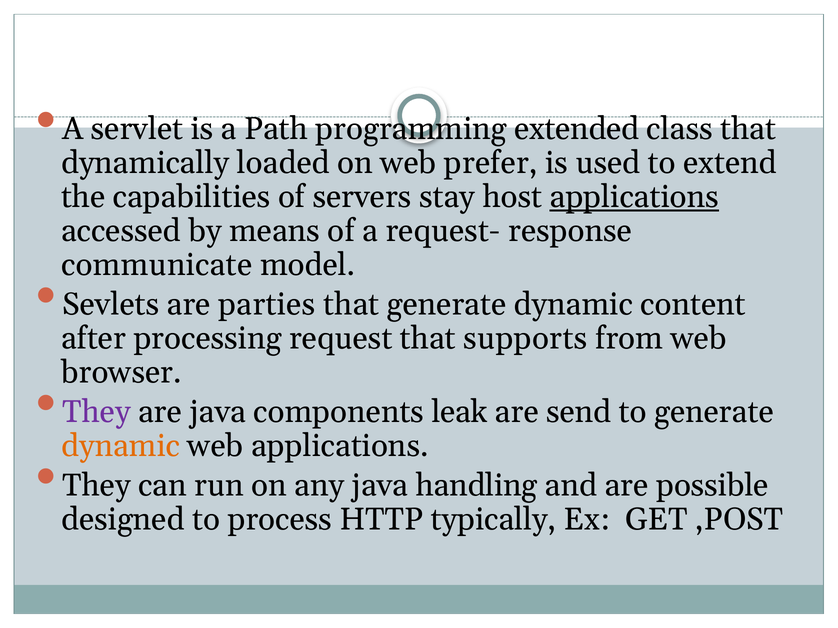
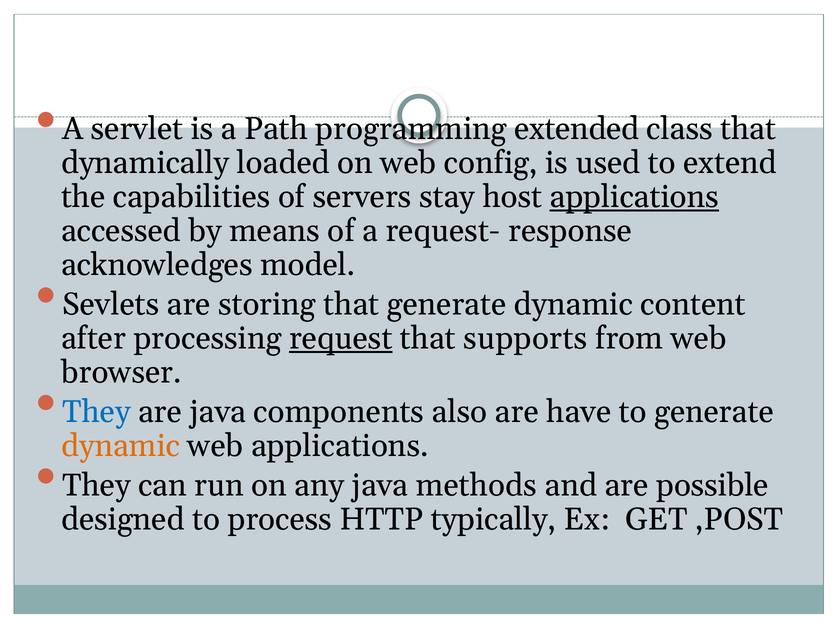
prefer: prefer -> config (491, 163)
communicate: communicate -> acknowledges (157, 265)
parties: parties -> storing (267, 305)
request underline: none -> present (341, 339)
They colour: purple -> blue (96, 412)
leak: leak -> also (459, 412)
send: send -> have (579, 412)
handling: handling -> methods (476, 486)
